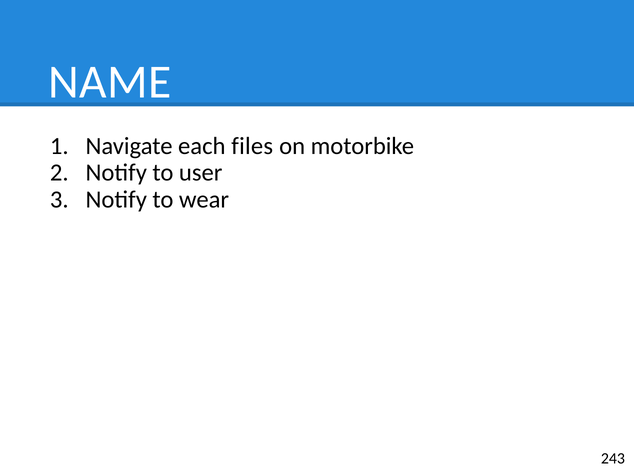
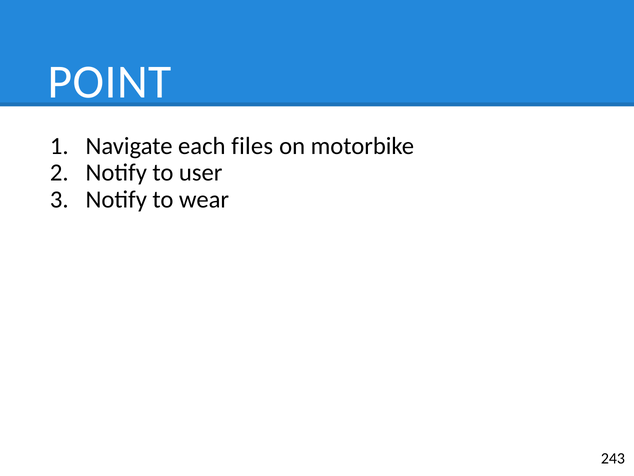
NAME: NAME -> POINT (110, 82)
